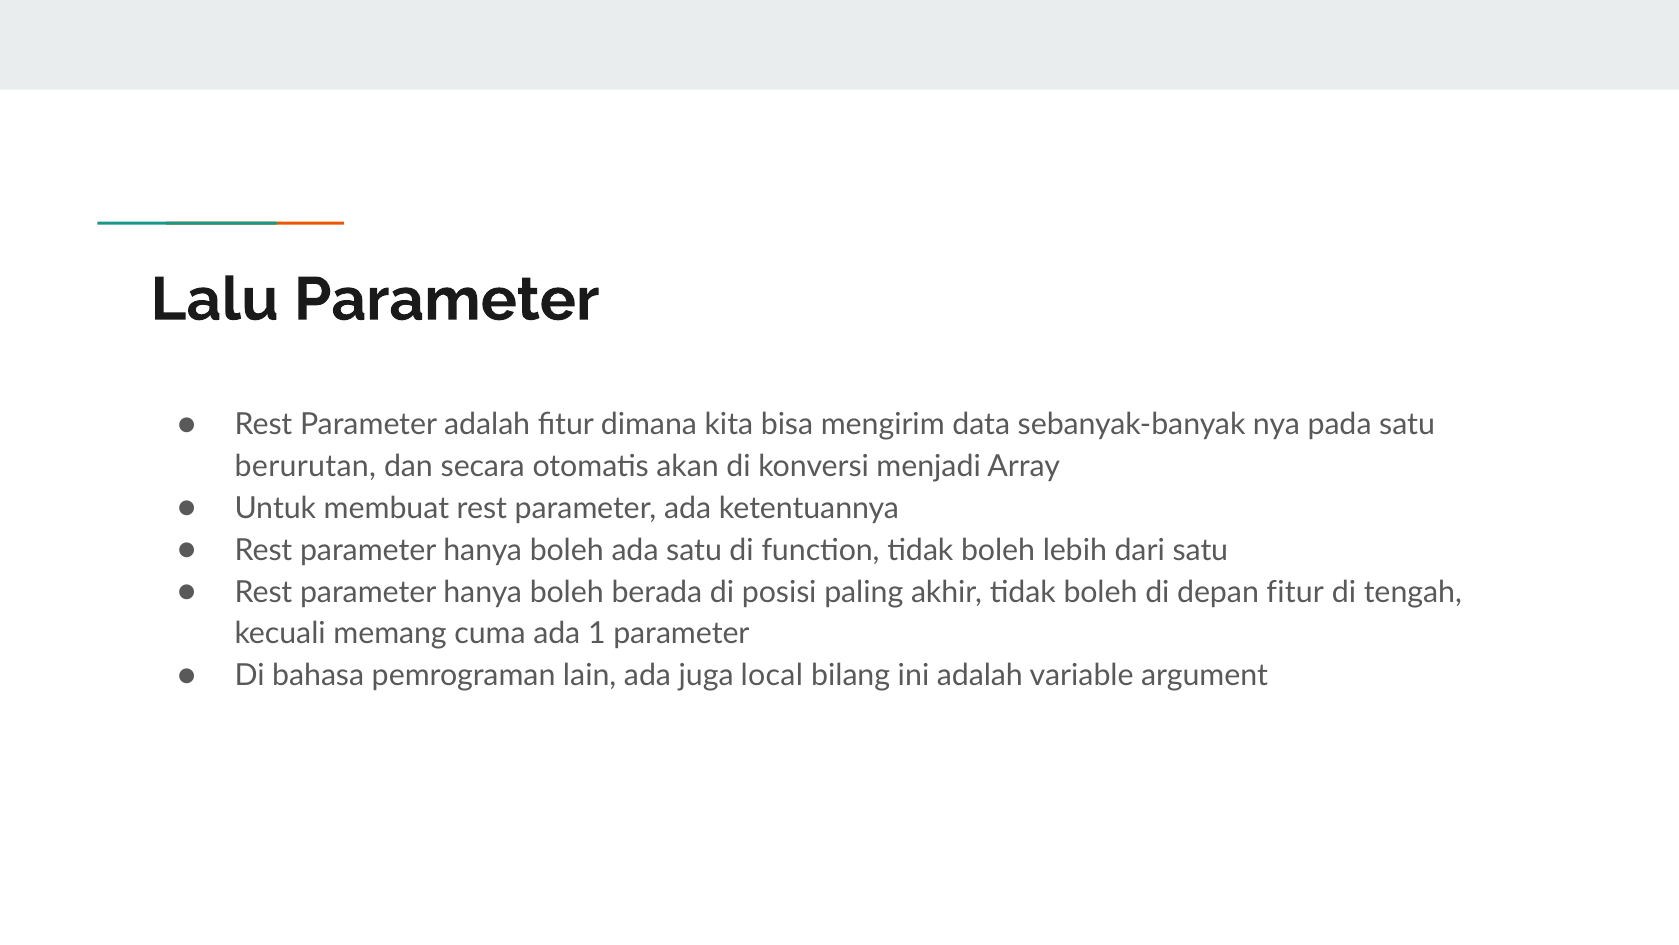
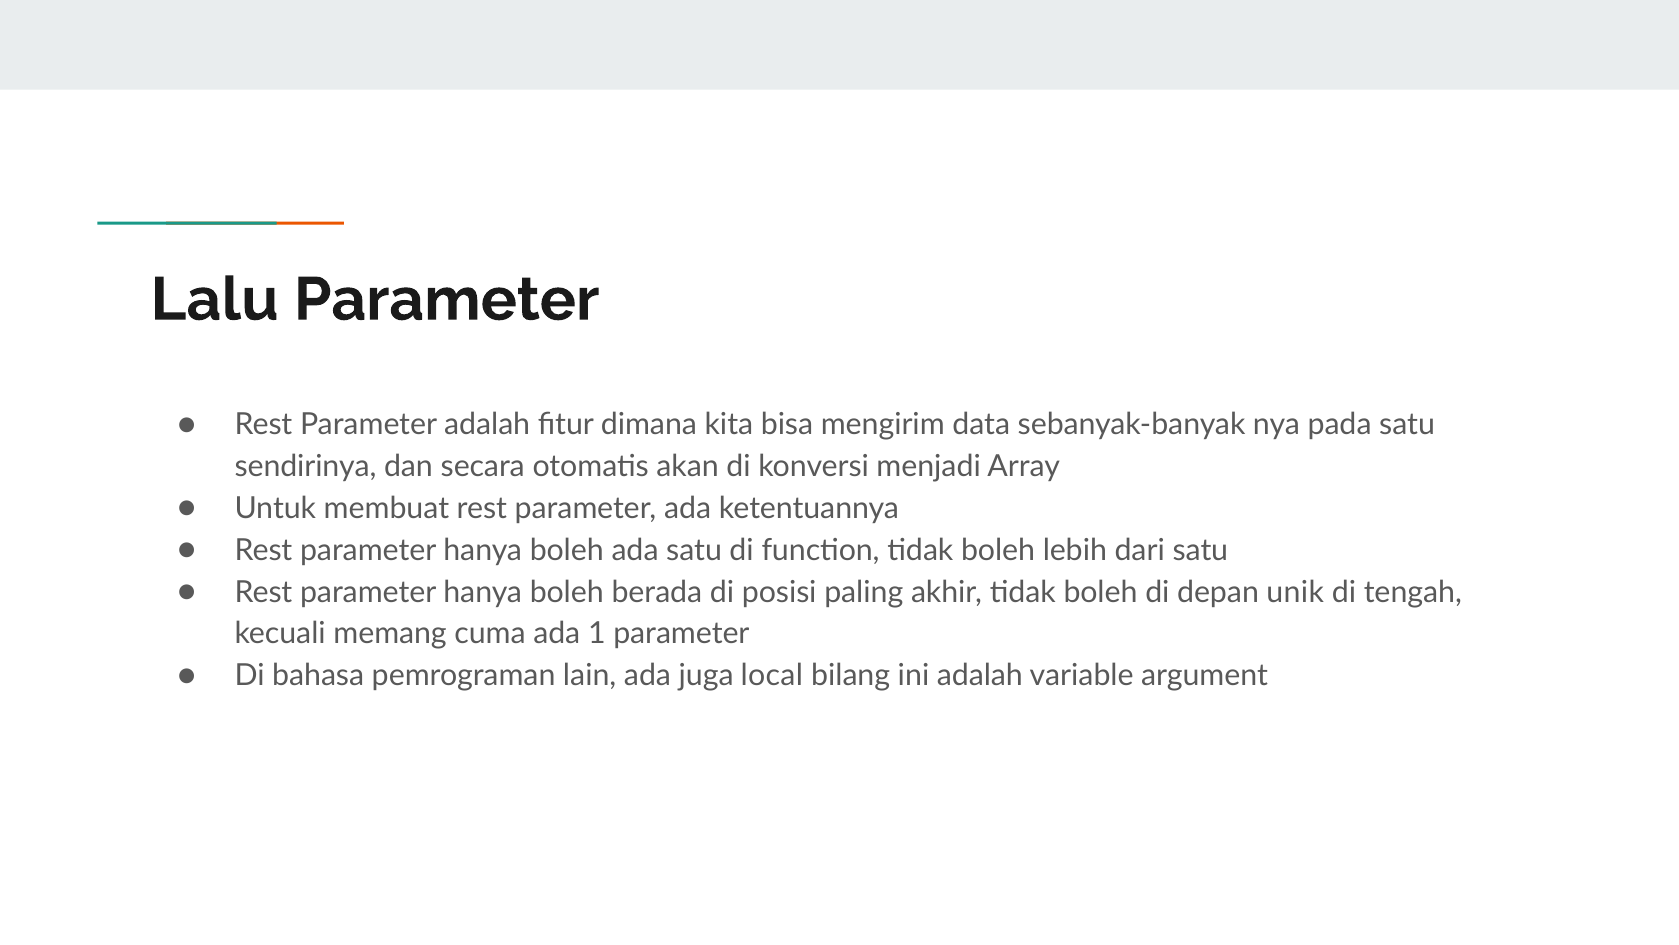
berurutan: berurutan -> sendirinya (306, 466)
depan fitur: fitur -> unik (1295, 592)
